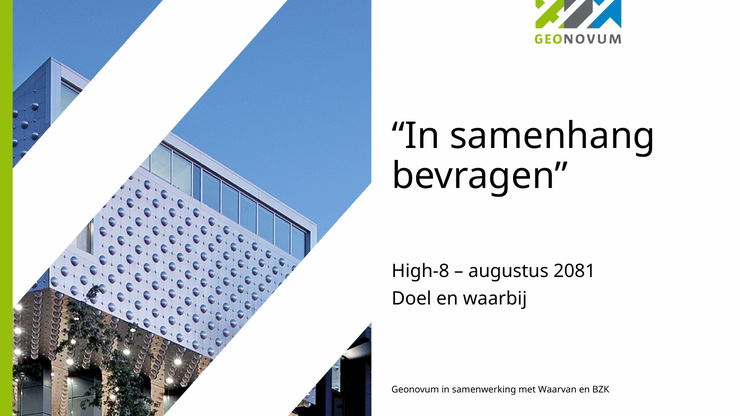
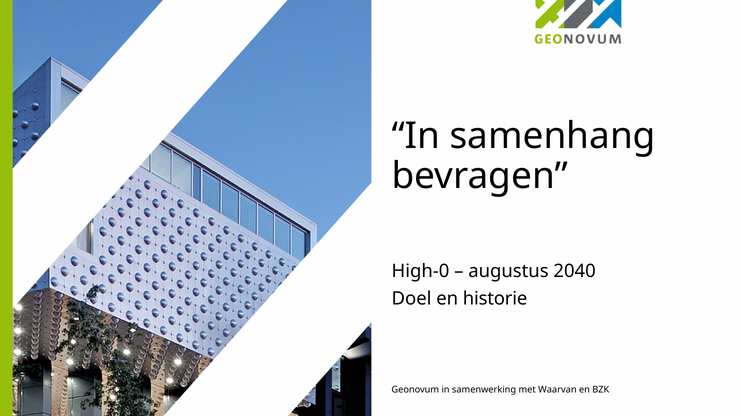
High-8: High-8 -> High-0 (420, 271)
2081: 2081 -> 2040 (575, 271)
waarbij: waarbij -> historie (495, 299)
